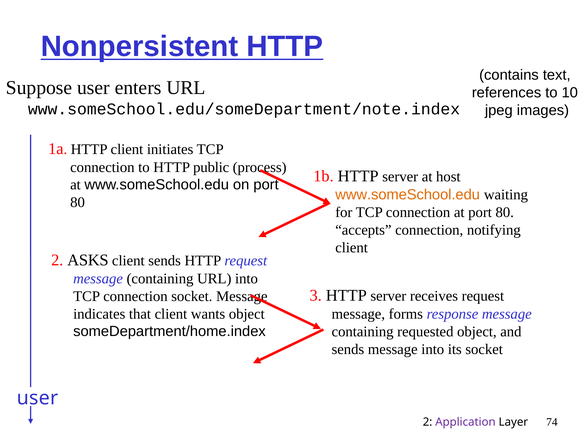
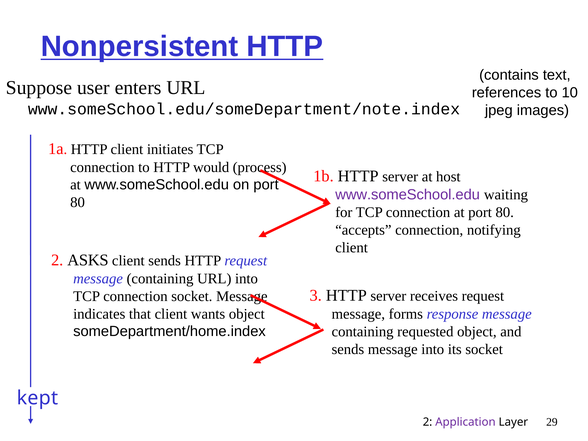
public: public -> would (211, 167)
www.someSchool.edu colour: orange -> purple (408, 195)
user: user -> kept (37, 398)
74: 74 -> 29 (552, 422)
